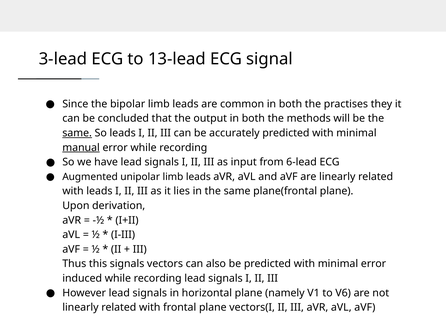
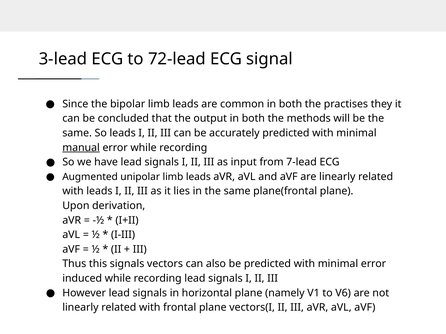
13-lead: 13-lead -> 72-lead (177, 59)
same underline: present -> none (77, 133)
6-lead: 6-lead -> 7-lead (302, 162)
